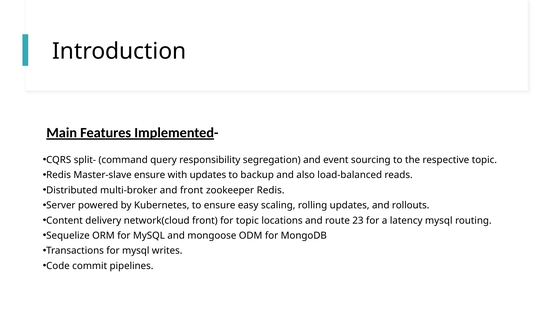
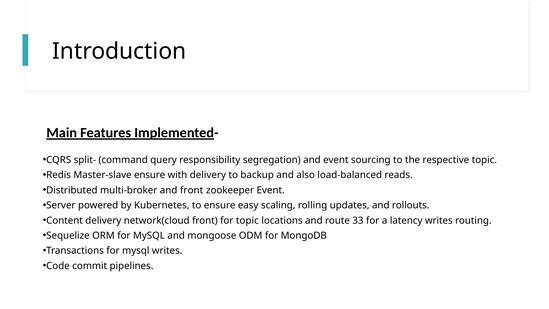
with updates: updates -> delivery (208, 175)
zookeeper Redis: Redis -> Event (271, 190)
23: 23 -> 33 (358, 220)
latency mysql: mysql -> writes (439, 220)
